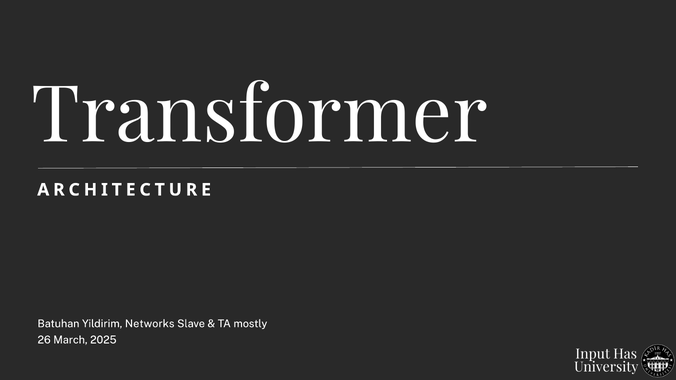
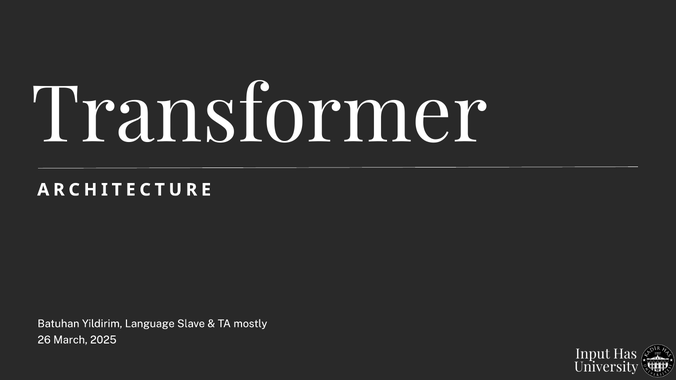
Networks: Networks -> Language (150, 324)
